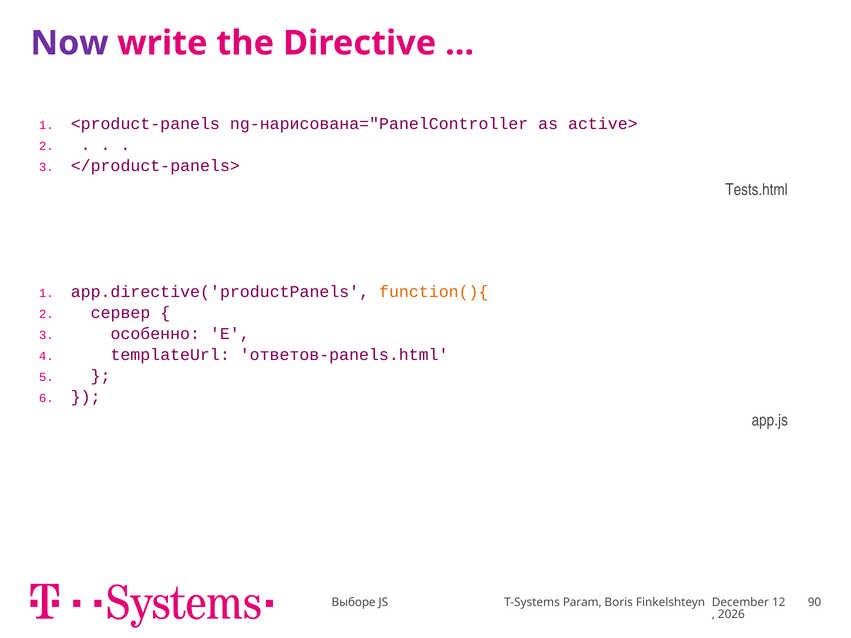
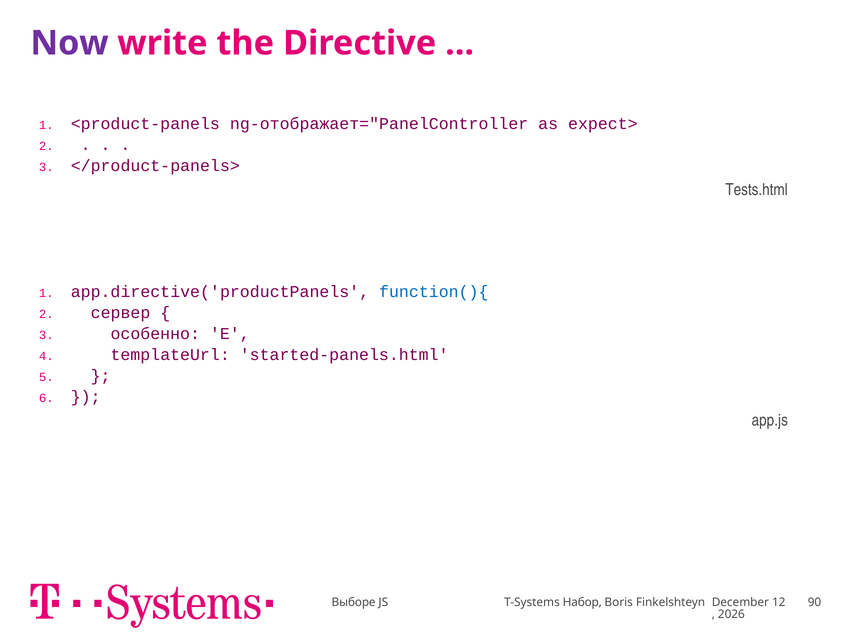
ng-нарисована="PanelController: ng-нарисована="PanelController -> ng-отображает="PanelController (379, 124)
active>: active> -> expect> (603, 124)
function(){ colour: orange -> blue (434, 292)
ответов-panels.html: ответов-panels.html -> started-panels.html (344, 355)
Param: Param -> Набор (582, 603)
